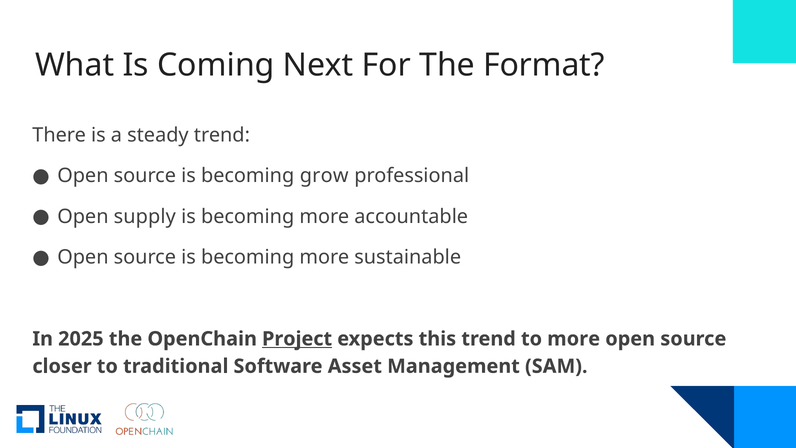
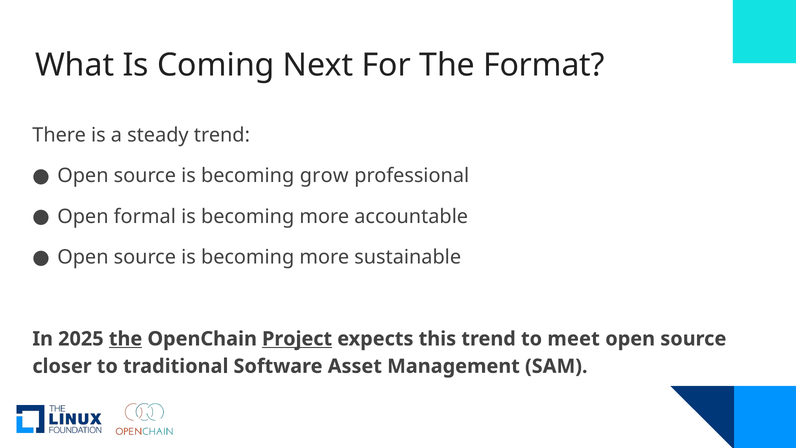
supply: supply -> formal (145, 217)
the underline: none -> present (126, 339)
to more: more -> meet (574, 339)
